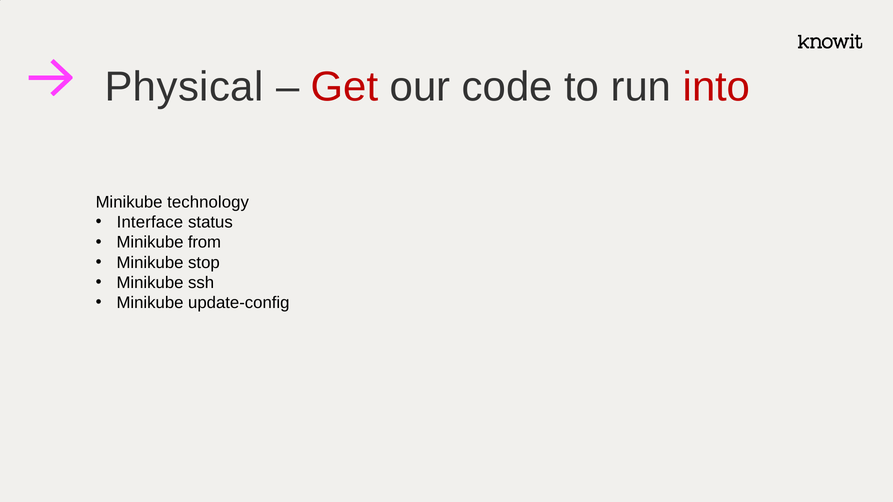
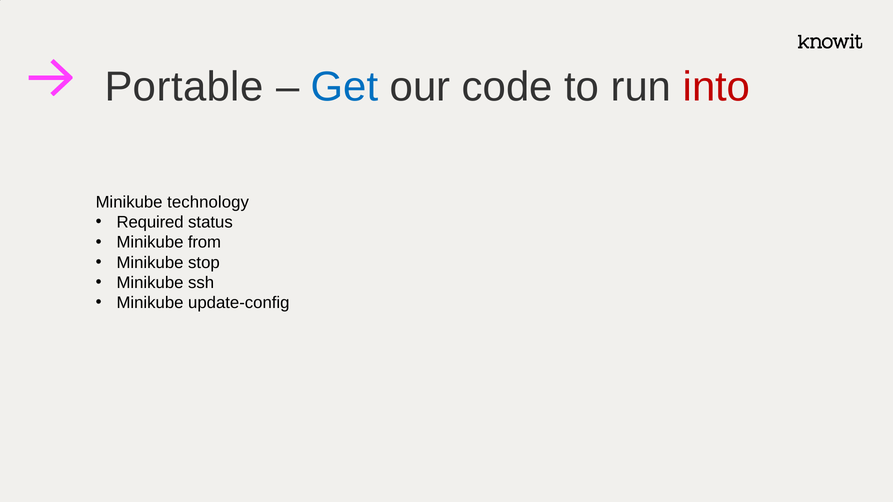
Physical: Physical -> Portable (184, 87)
Get colour: red -> blue (345, 87)
Interface: Interface -> Required (150, 223)
